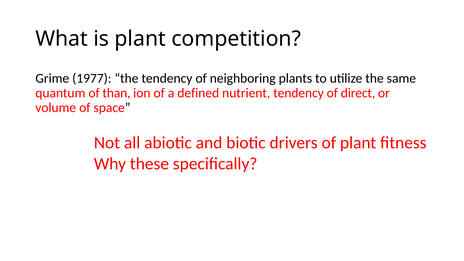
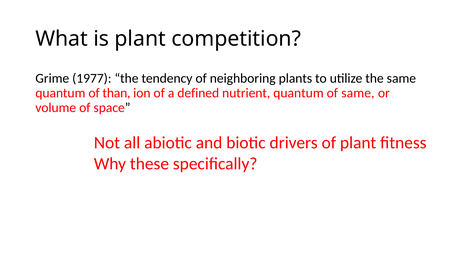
nutrient tendency: tendency -> quantum (298, 93)
of direct: direct -> same (358, 93)
